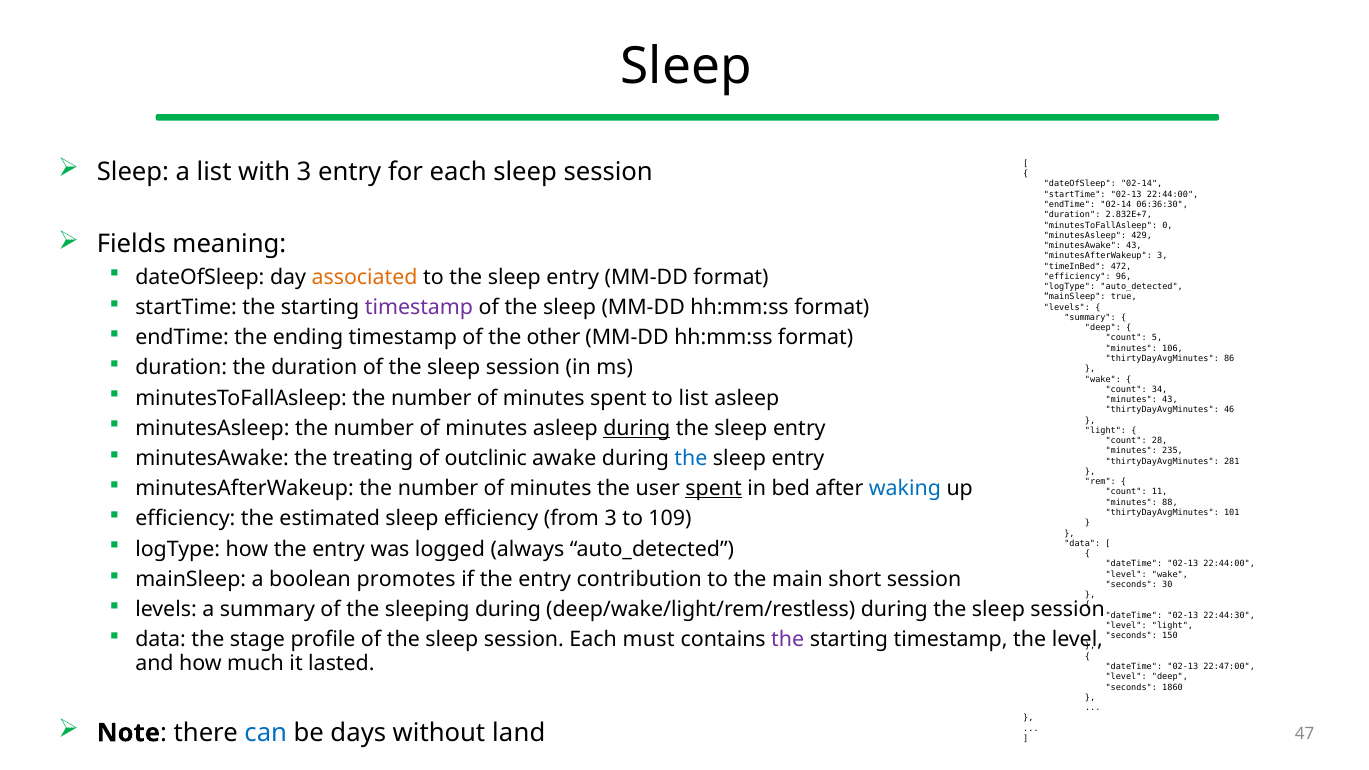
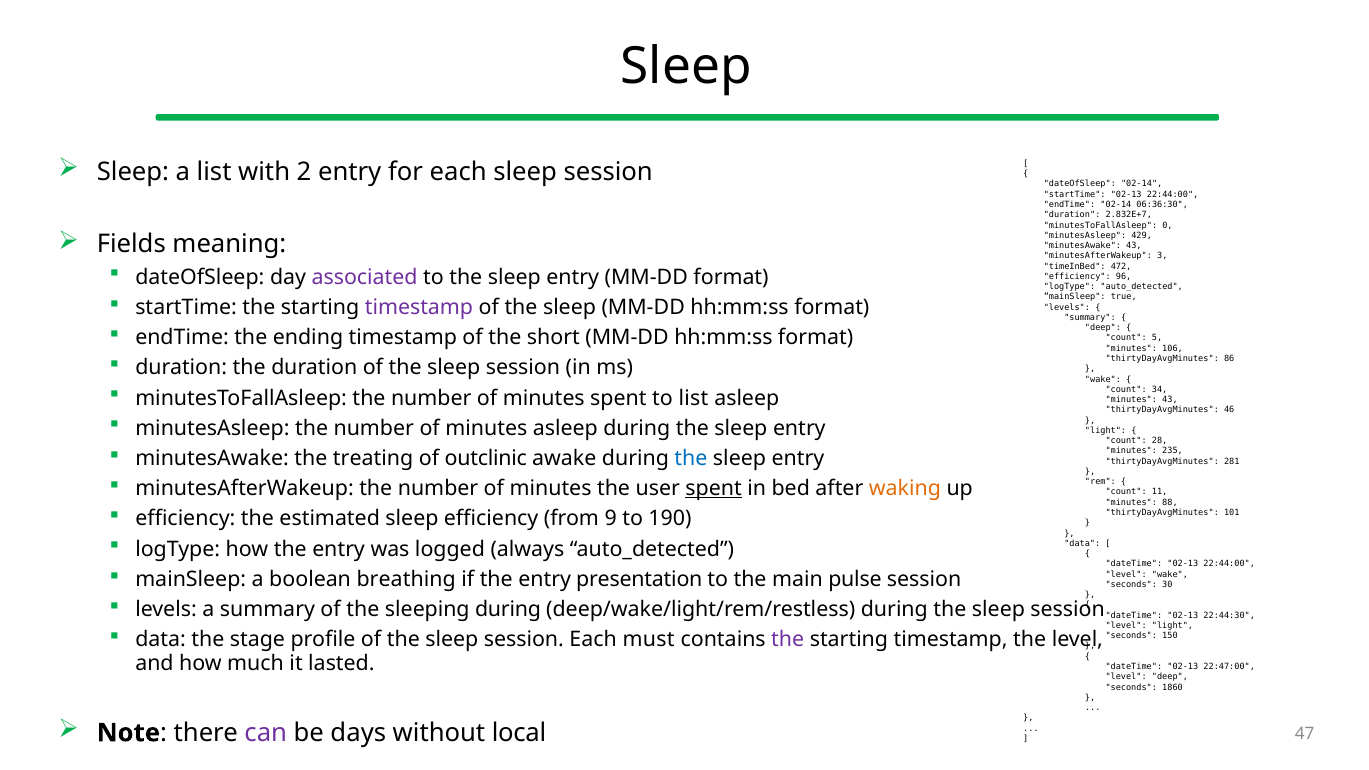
with 3: 3 -> 2 (304, 172)
associated colour: orange -> purple (365, 277)
other: other -> short (553, 338)
during underline: present -> none (637, 428)
waking colour: blue -> orange (905, 489)
from 3: 3 -> 9 (611, 519)
109: 109 -> 190 (670, 519)
promotes: promotes -> breathing (406, 579)
contribution: contribution -> presentation (639, 579)
short: short -> pulse (855, 579)
can colour: blue -> purple (266, 733)
land: land -> local (519, 733)
